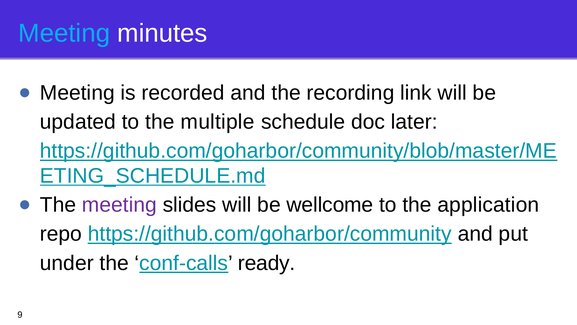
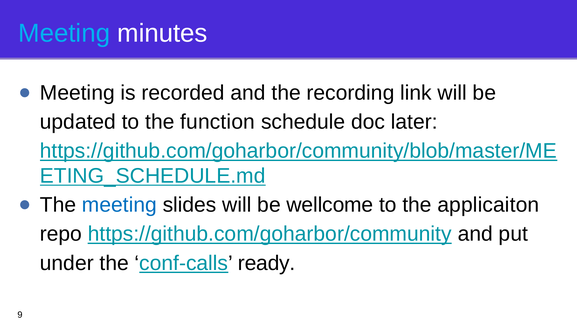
multiple: multiple -> function (218, 122)
meeting colour: purple -> blue (119, 205)
application: application -> applicaiton (488, 205)
